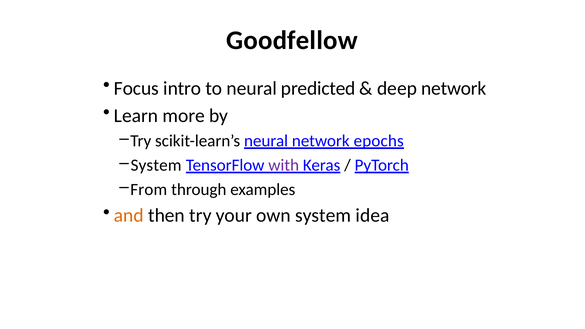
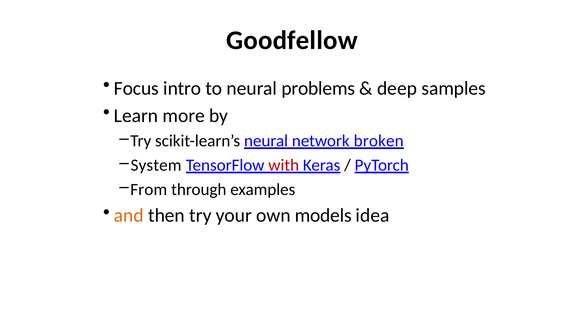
predicted: predicted -> problems (318, 88)
deep network: network -> samples (454, 88)
epochs: epochs -> broken (379, 141)
with colour: purple -> red (284, 165)
own system: system -> models (323, 215)
